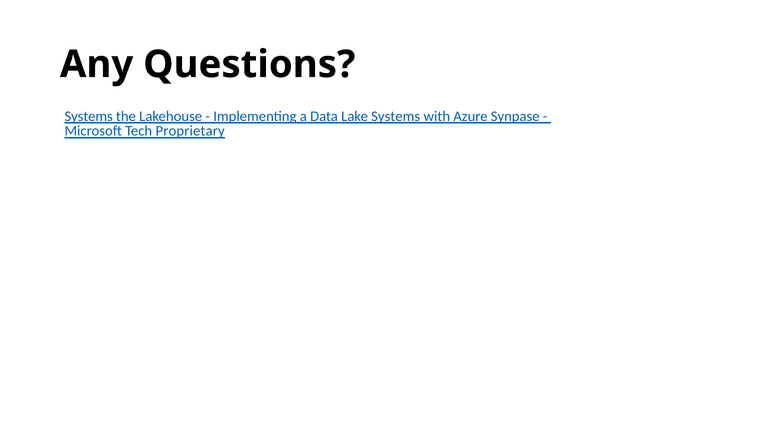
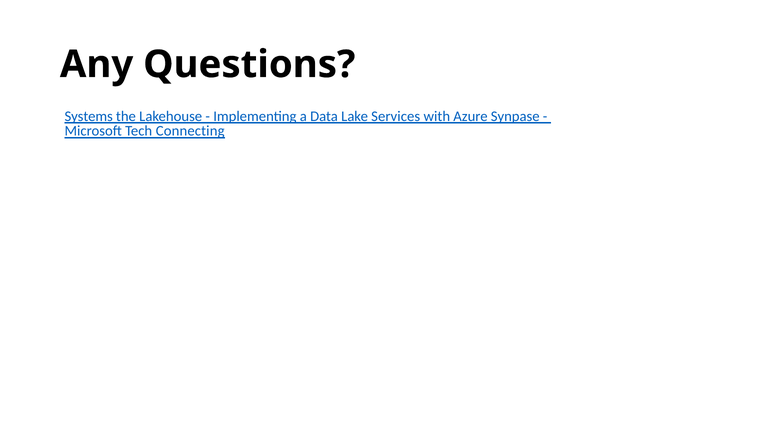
Lake Systems: Systems -> Services (396, 116)
Proprietary: Proprietary -> Connecting (190, 131)
